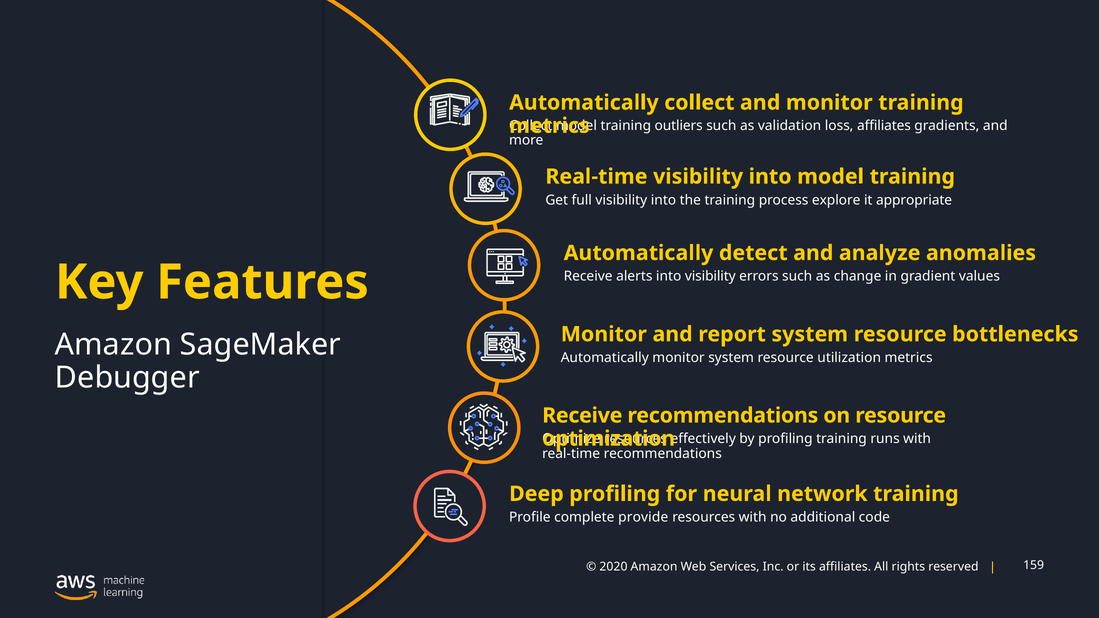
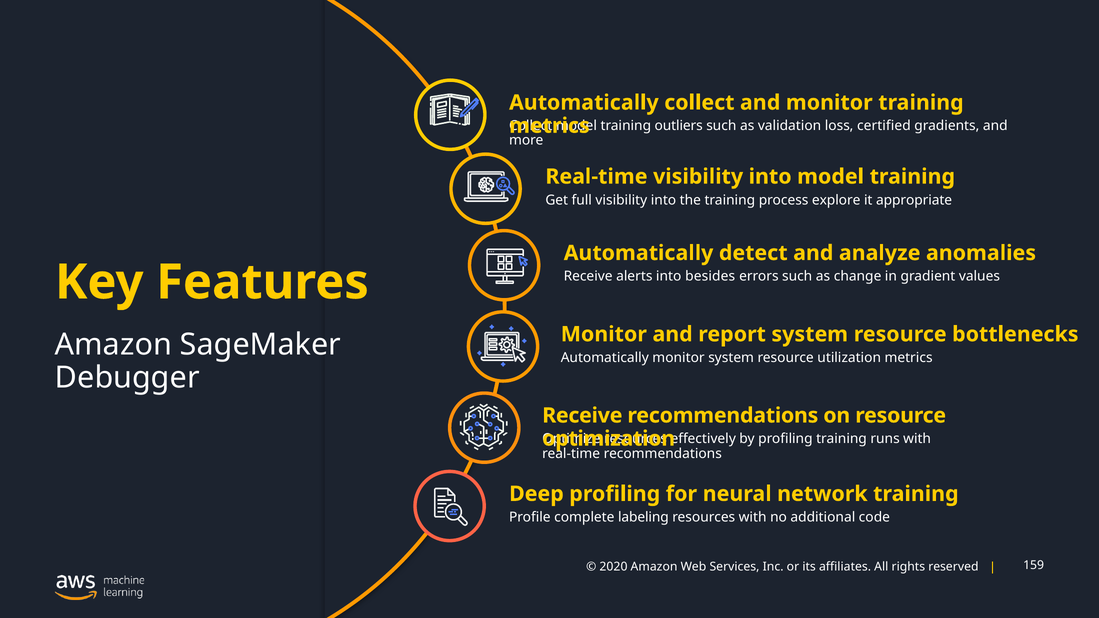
loss affiliates: affiliates -> certified (884, 126)
into visibility: visibility -> besides (710, 277)
provide: provide -> labeling (643, 517)
